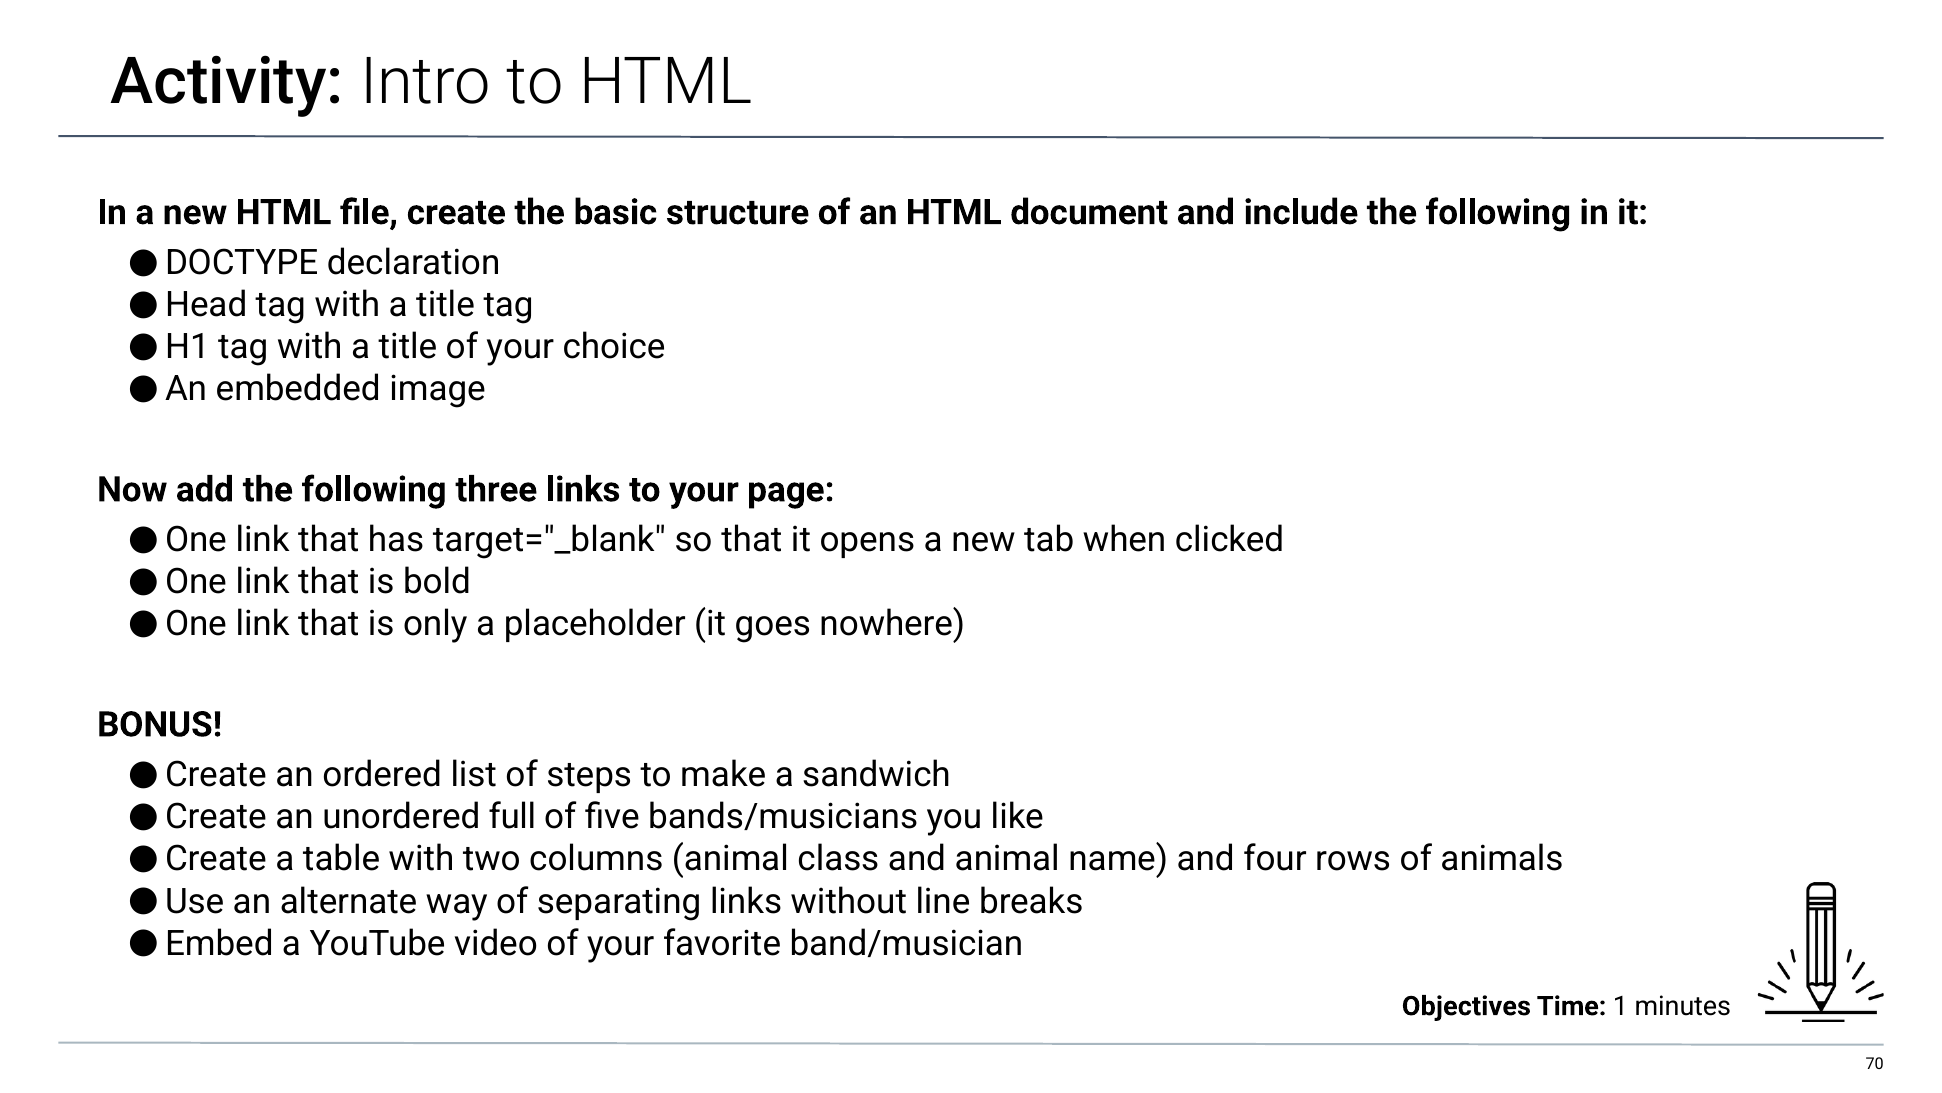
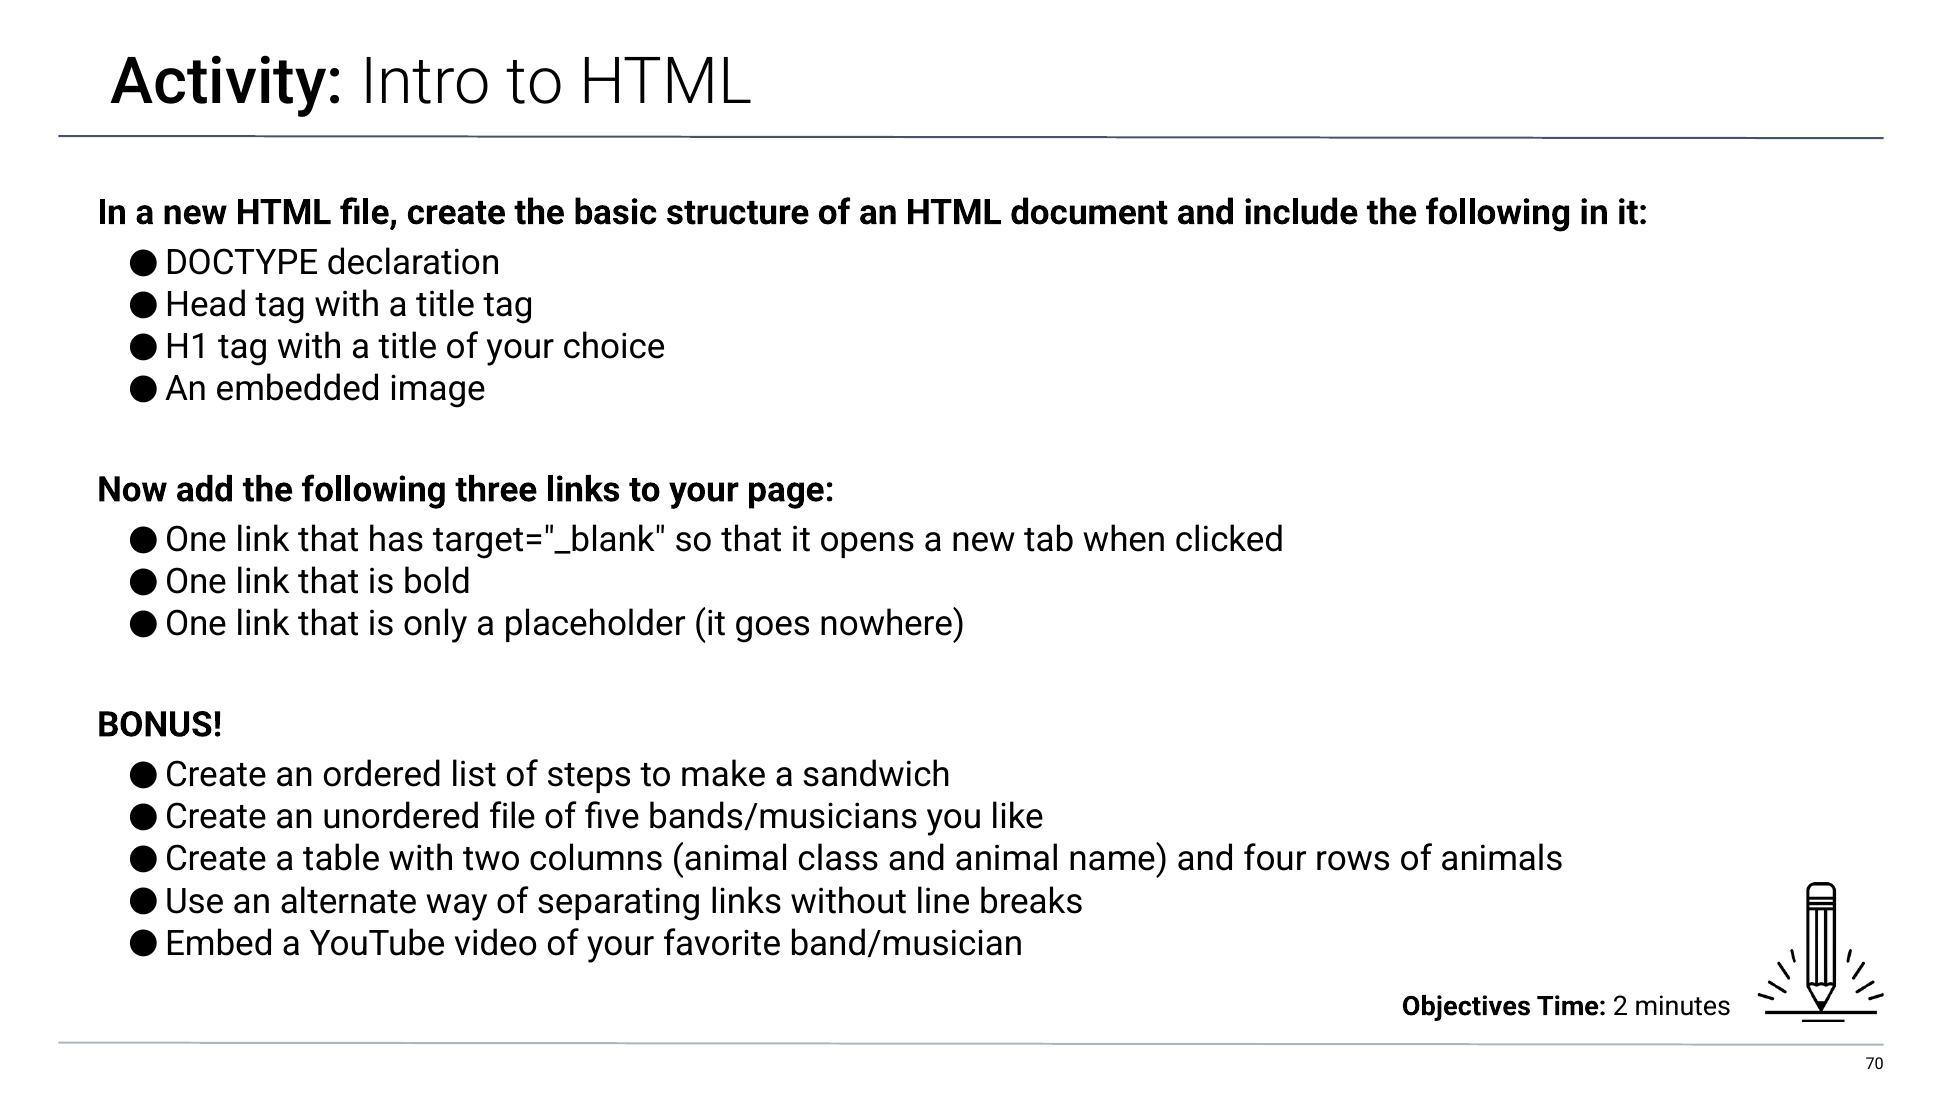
unordered full: full -> file (512, 817)
1: 1 -> 2 (1620, 1006)
